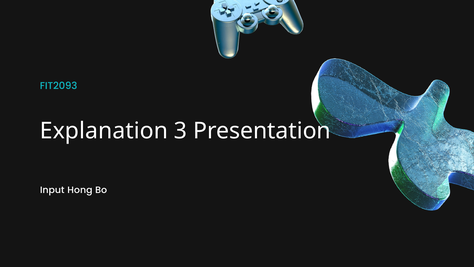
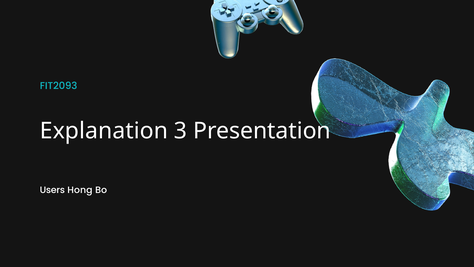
Input: Input -> Users (52, 190)
